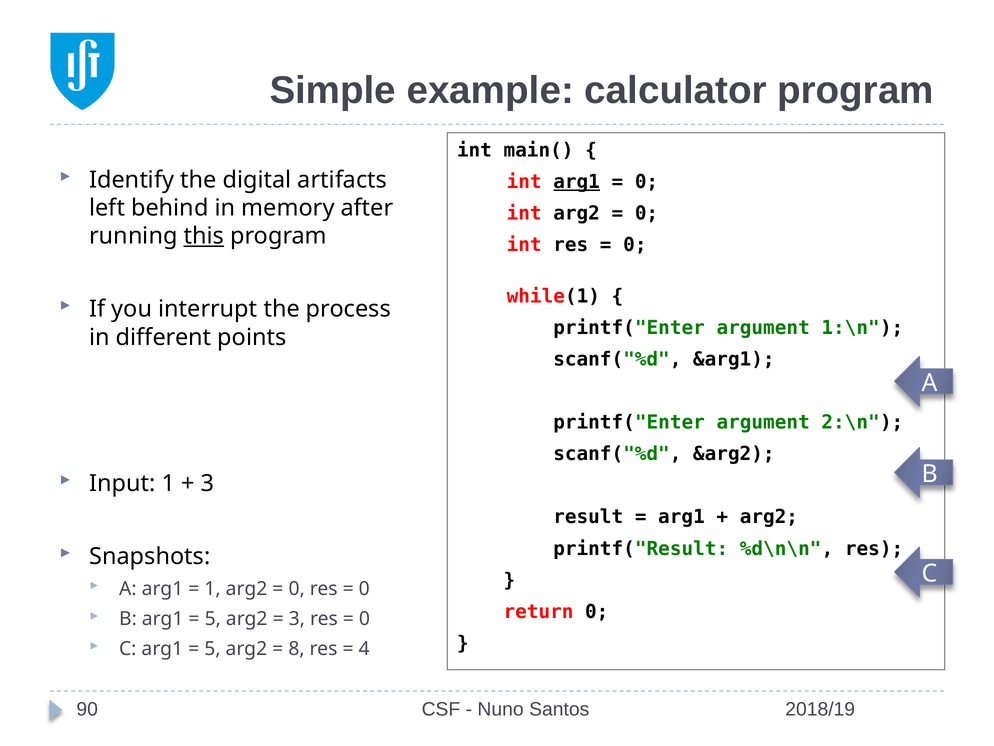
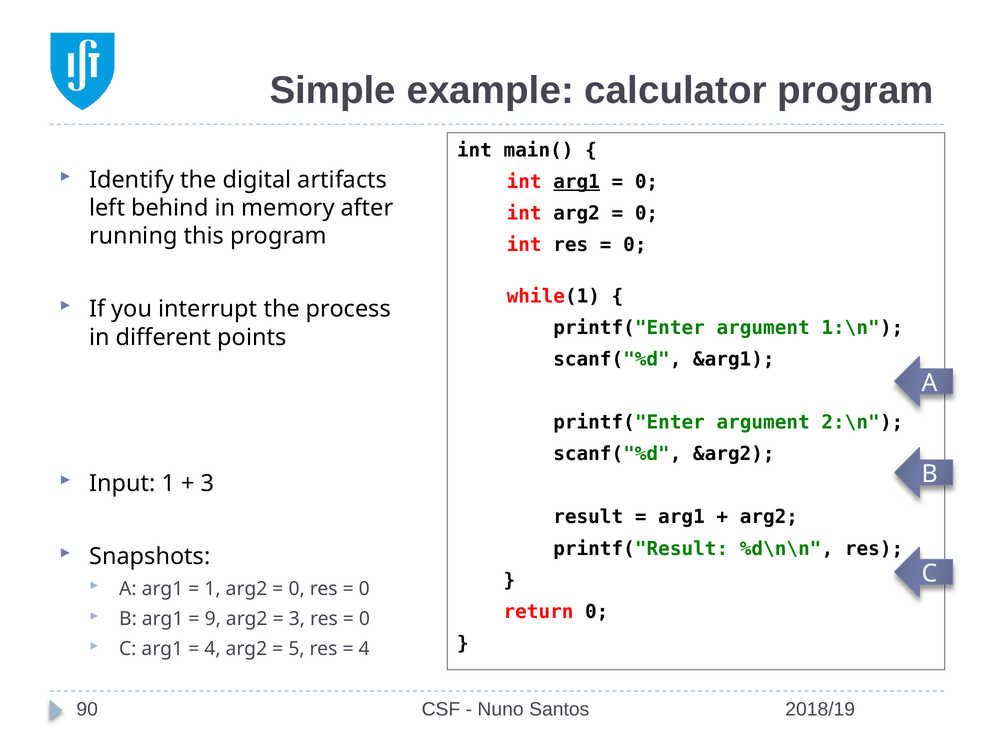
this underline: present -> none (204, 236)
5: 5 -> 9 (213, 618)
5: 5 -> 4 (212, 648)
8: 8 -> 5 (297, 648)
